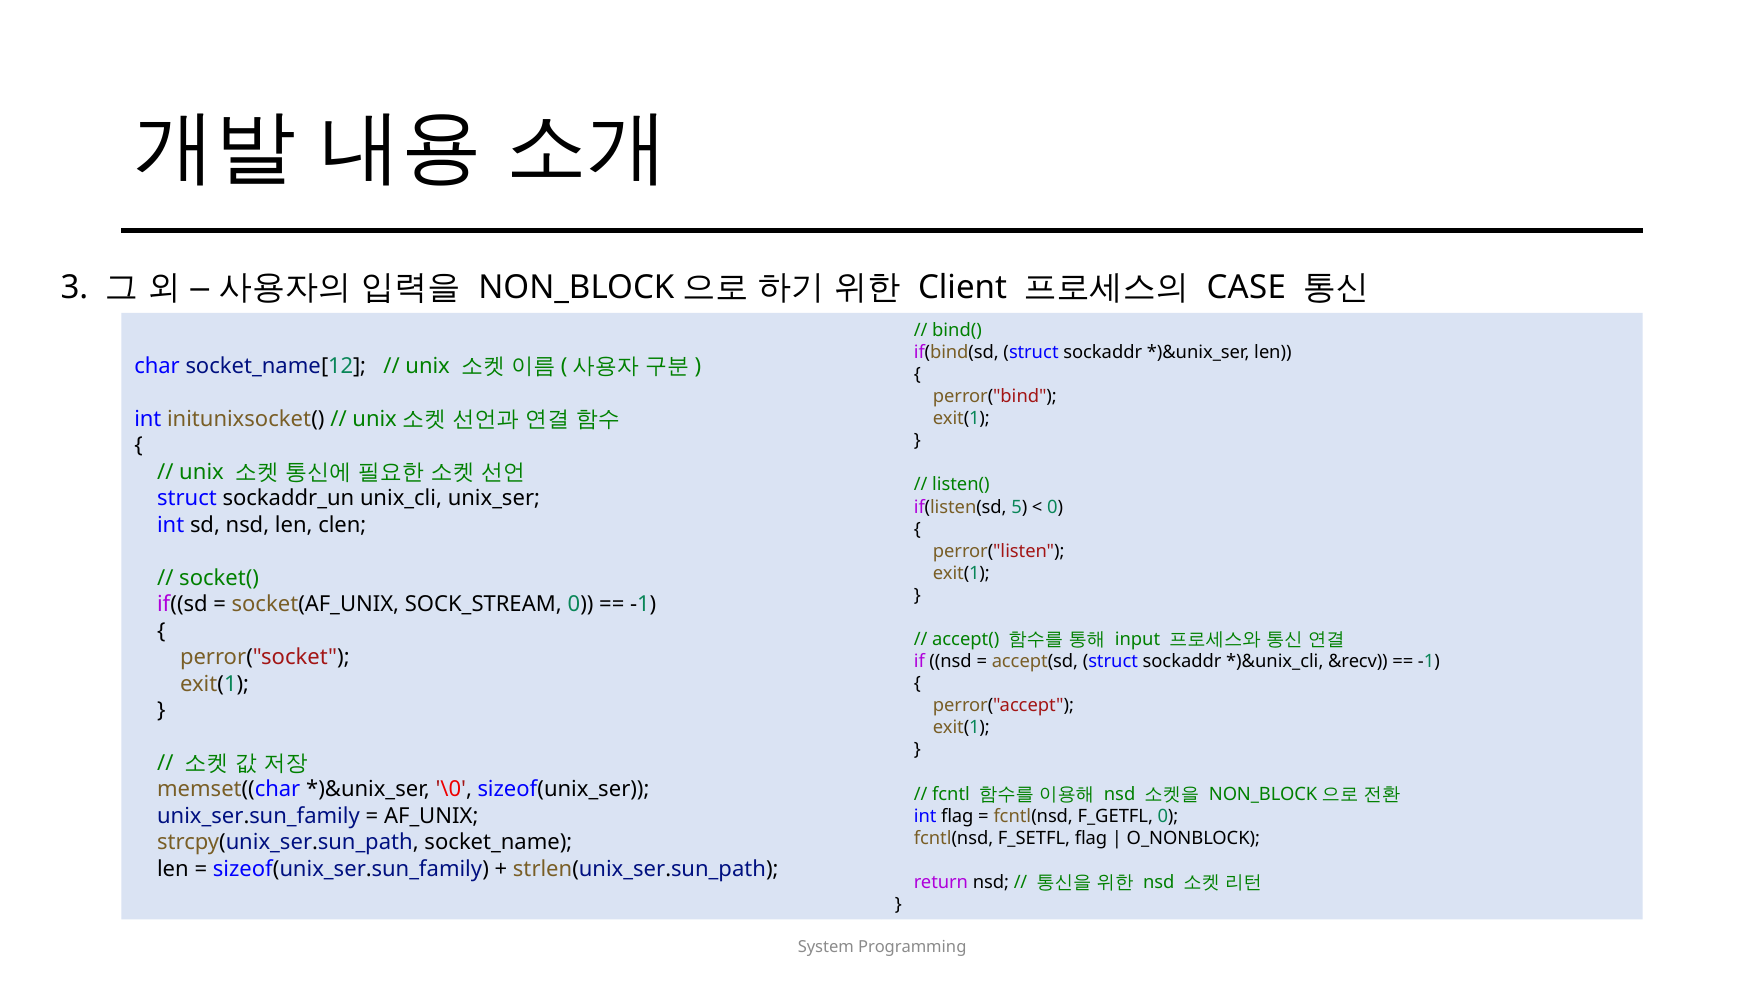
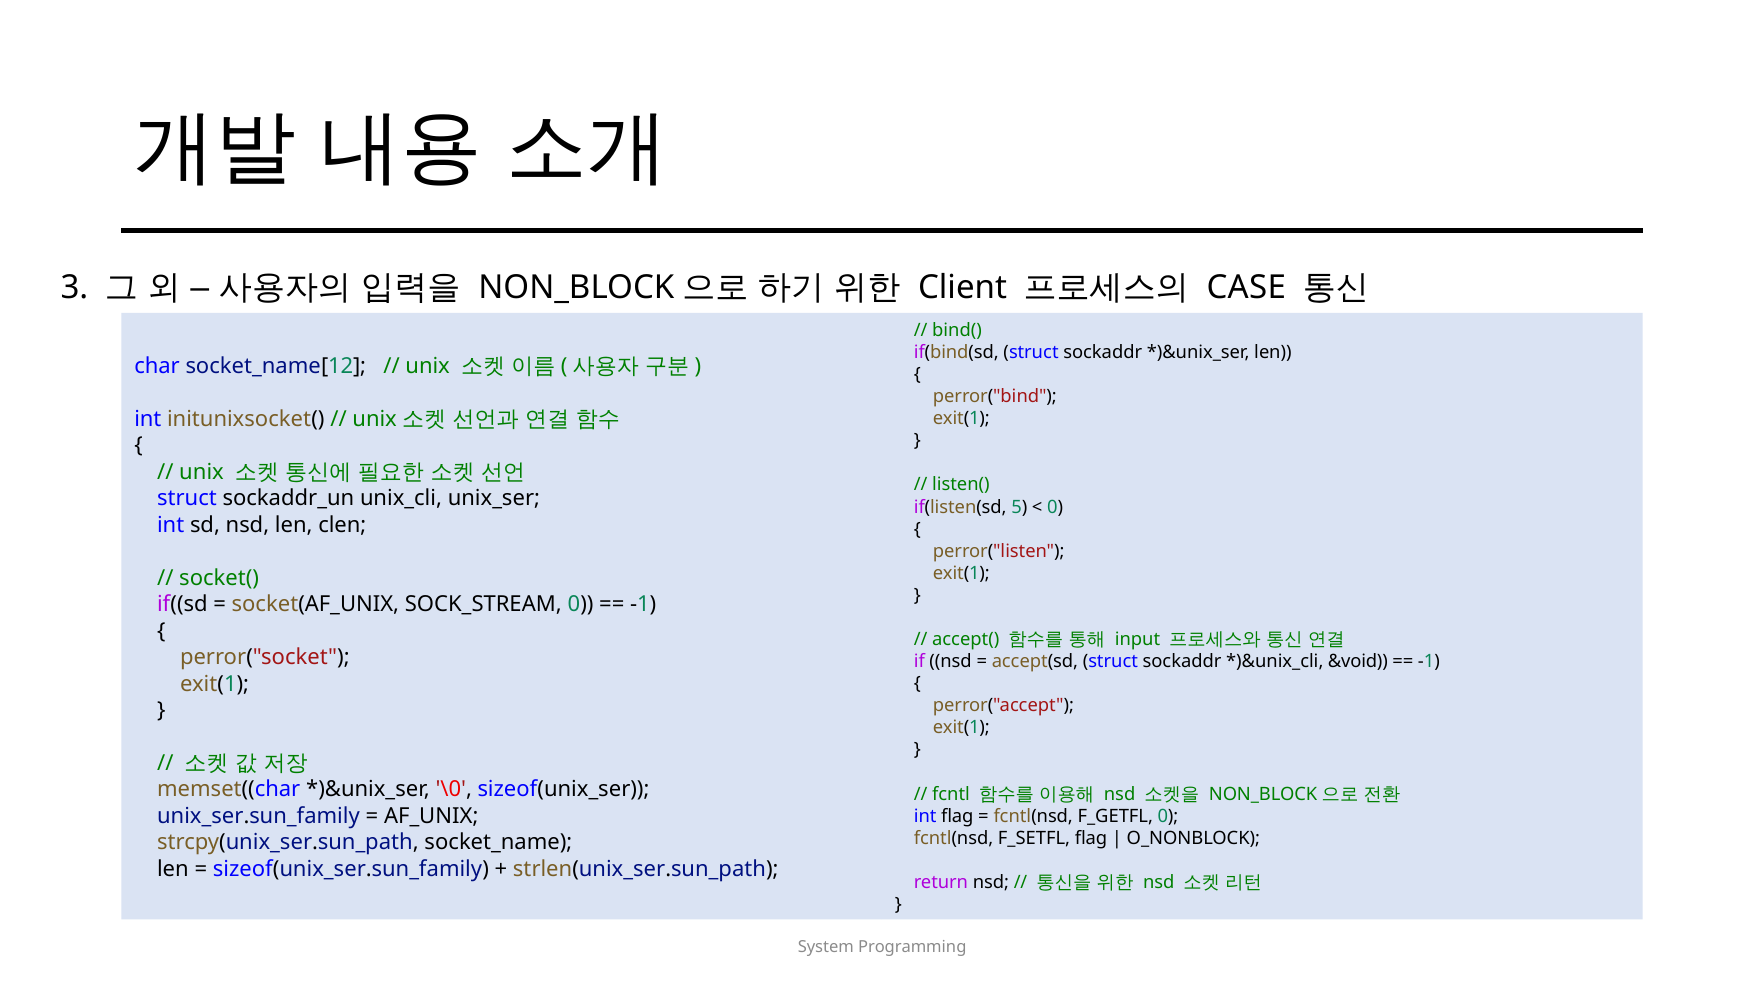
&recv: &recv -> &void (1358, 662)
